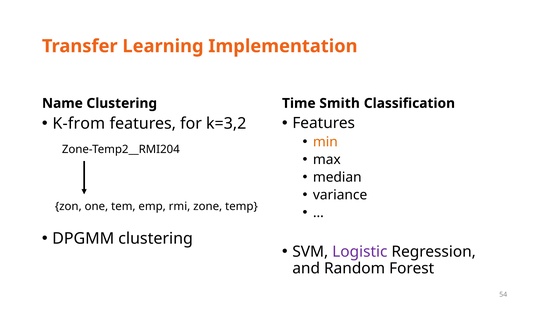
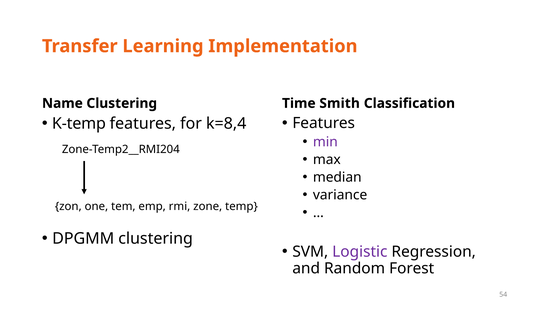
K-from: K-from -> K-temp (79, 123)
k=3,2: k=3,2 -> k=8,4 (226, 123)
min colour: orange -> purple (325, 142)
